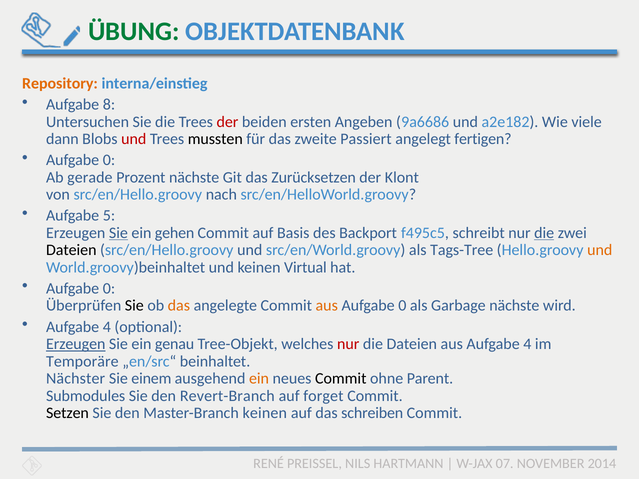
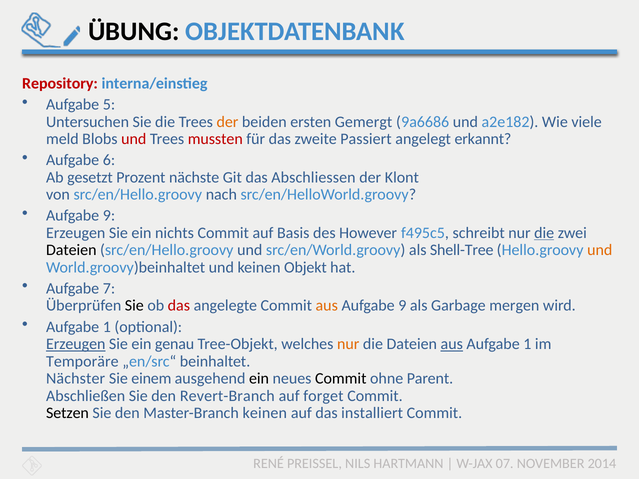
ÜBUNG colour: green -> black (134, 32)
Repository colour: orange -> red (60, 83)
8: 8 -> 5 (109, 105)
der colour: red -> orange (227, 122)
Angeben: Angeben -> Gemergt (364, 122)
dann: dann -> meld (62, 139)
mussten colour: black -> red (215, 139)
fertigen: fertigen -> erkannt (483, 139)
0: 0 -> 6 (109, 160)
gerade: gerade -> gesetzt (90, 177)
das Zurücksetzen: Zurücksetzen -> Abschliessen (313, 177)
5: 5 -> 9 (109, 216)
Sie underline: present -> none (118, 233)
gehen: gehen -> nichts (175, 233)
Backport: Backport -> However (368, 233)
Tags-Tree: Tags-Tree -> Shell-Tree (462, 250)
Virtual: Virtual -> Objekt (305, 268)
0: 0 -> 7 (109, 289)
das colour: orange -> red (179, 306)
0: 0 -> 9 (402, 306)
Garbage nächste: nächste -> mergen (514, 306)
4: 4 -> 1 (107, 327)
nur colour: red -> orange (348, 344)
aus underline: none -> present (452, 344)
4: 4 -> 1 (527, 344)
ein colour: orange -> black (259, 379)
Submodules: Submodules -> Abschließen (86, 396)
schreiben: schreiben -> installiert (372, 413)
